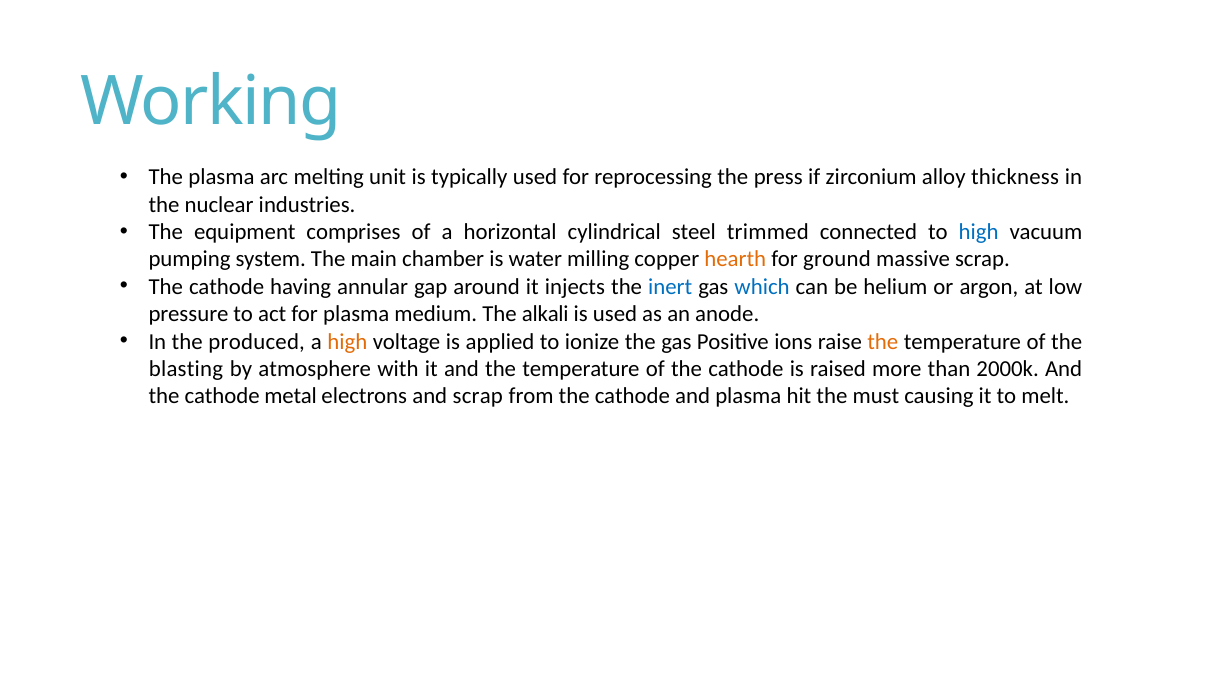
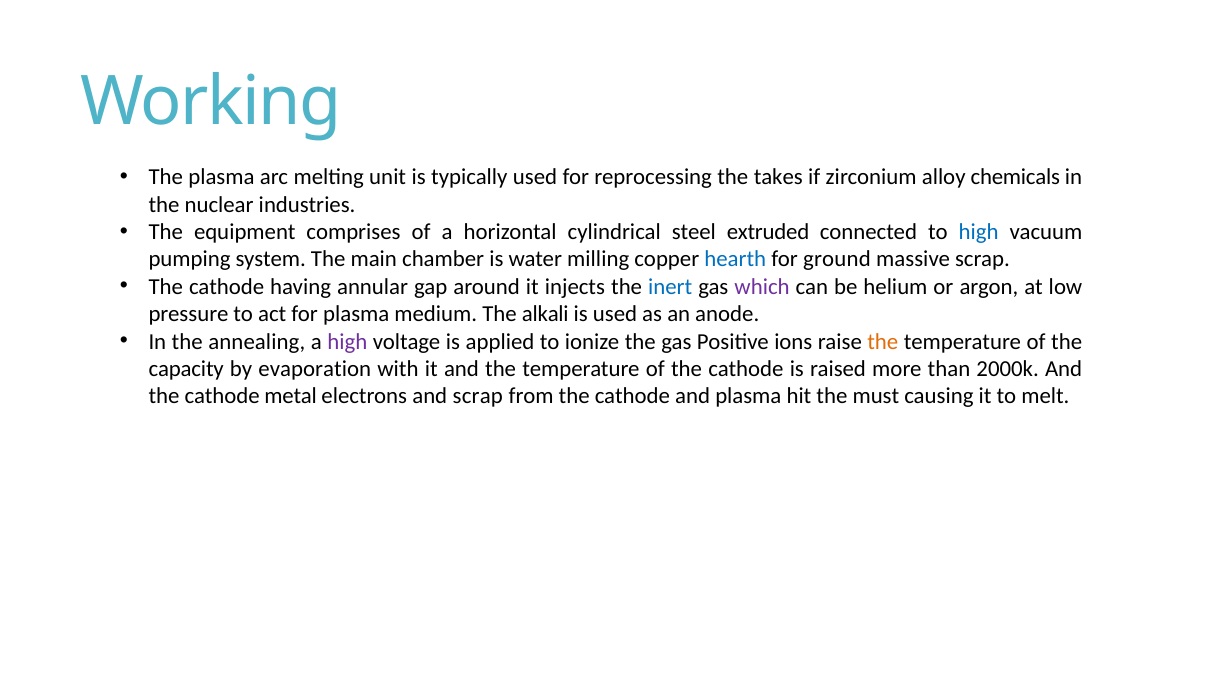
press: press -> takes (778, 177)
thickness: thickness -> chemicals (1015, 177)
trimmed: trimmed -> extruded (768, 232)
hearth colour: orange -> blue (735, 259)
which colour: blue -> purple (762, 287)
produced: produced -> annealing (257, 342)
high colour: orange -> purple (347, 342)
blasting: blasting -> capacity (186, 369)
atmosphere: atmosphere -> evaporation (315, 369)
